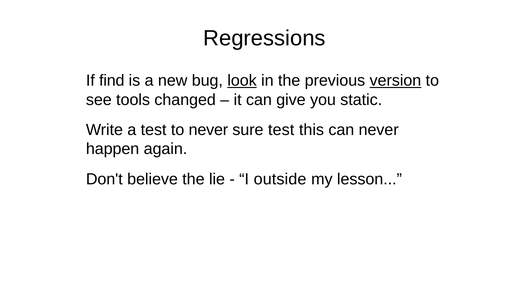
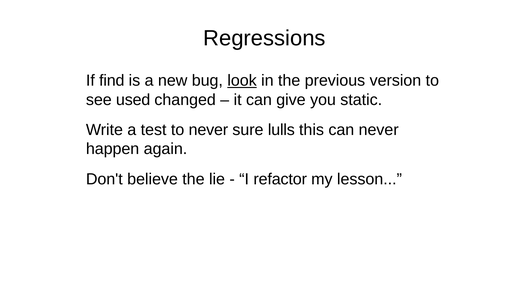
version underline: present -> none (395, 80)
tools: tools -> used (133, 100)
sure test: test -> lulls (281, 130)
outside: outside -> refactor (280, 179)
